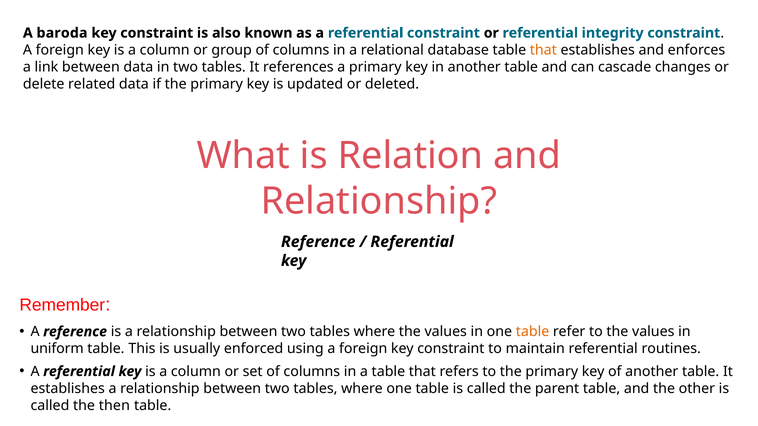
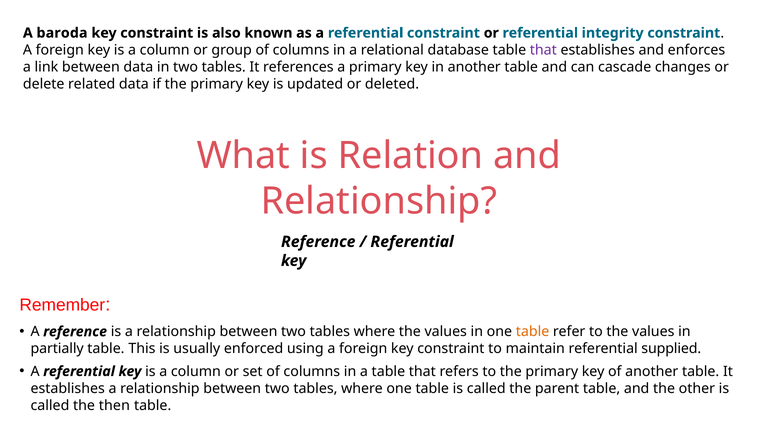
that colour: orange -> purple (543, 50)
uniform: uniform -> partially (57, 349)
routines: routines -> supplied (671, 349)
